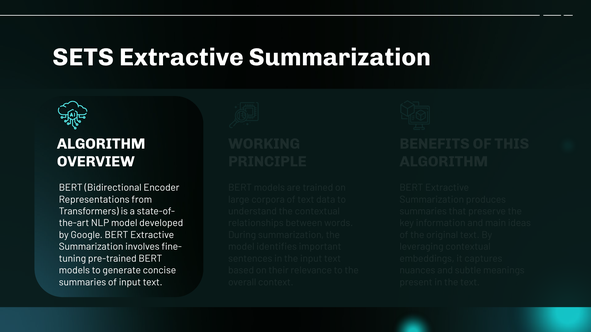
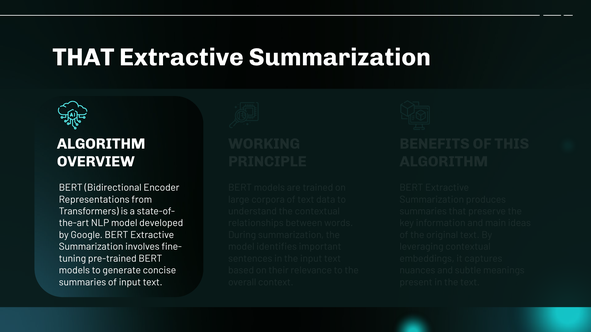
SETS: SETS -> THAT (83, 57)
